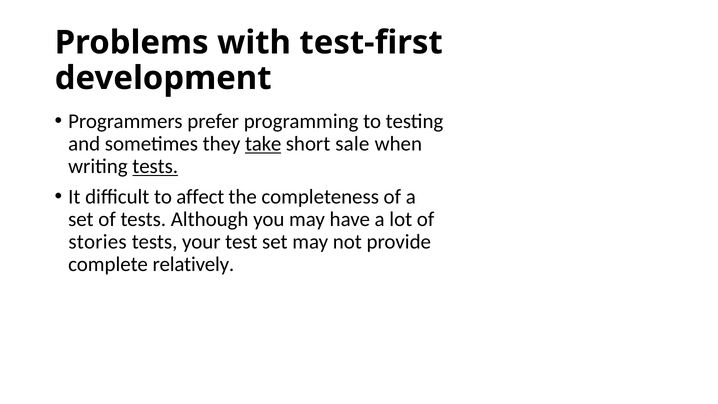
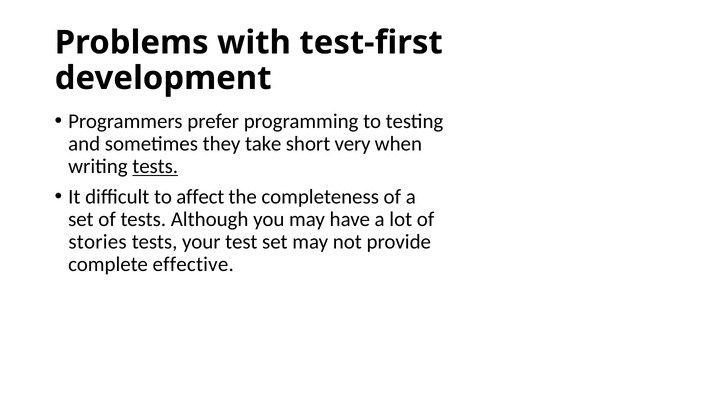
take underline: present -> none (263, 144)
sale: sale -> very (353, 144)
relatively: relatively -> effective (193, 264)
